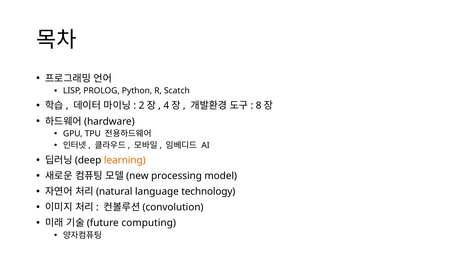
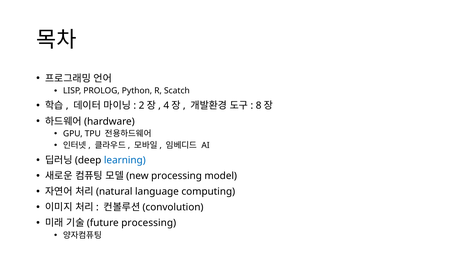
learning colour: orange -> blue (125, 160)
technology: technology -> computing (208, 191)
computing: computing -> processing (149, 223)
